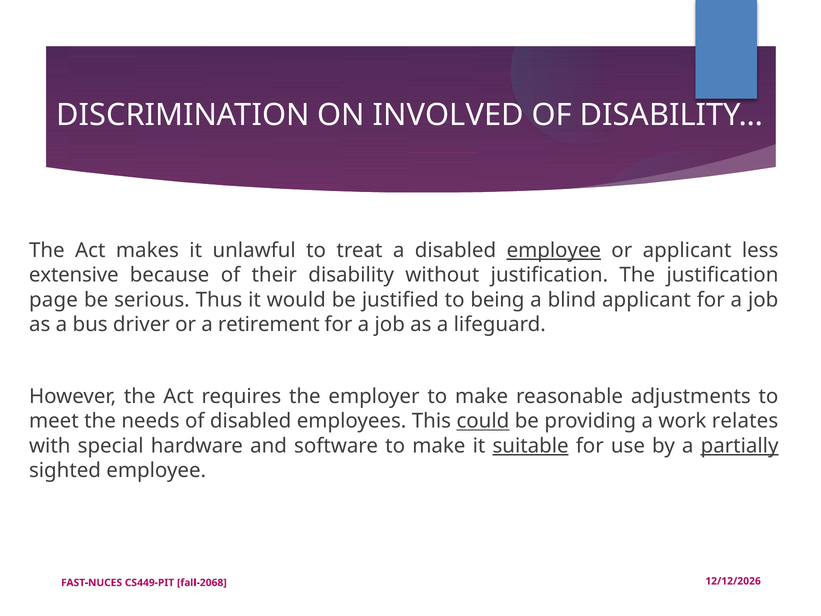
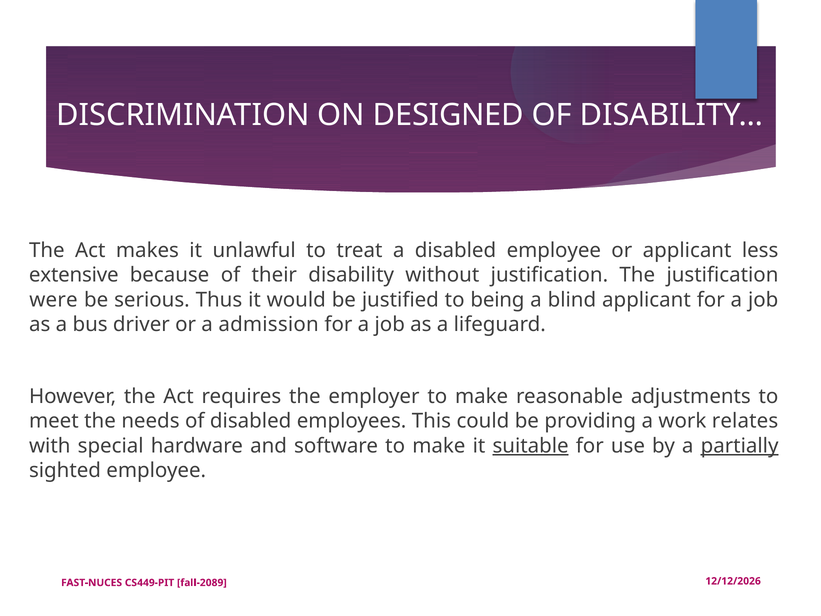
INVOLVED: INVOLVED -> DESIGNED (448, 115)
employee underline: present -> none (554, 250)
page: page -> were (53, 300)
retirement: retirement -> admission (269, 324)
could underline: present -> none (483, 421)
fall-2068: fall-2068 -> fall-2089 (202, 582)
